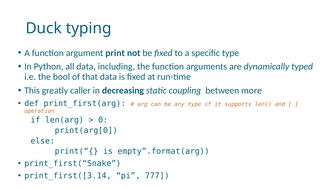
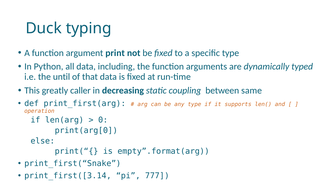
bool: bool -> until (61, 77)
more: more -> same (252, 90)
